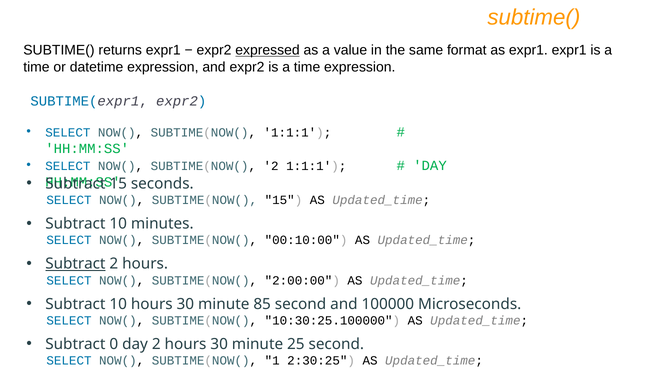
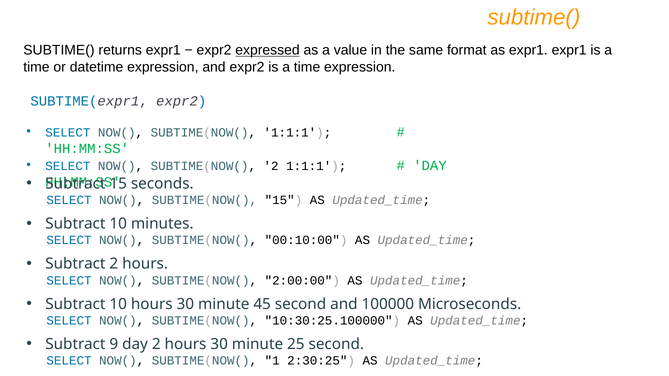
Subtract underline: present -> none (75, 264)
85: 85 -> 45 (262, 304)
0: 0 -> 9 (114, 344)
